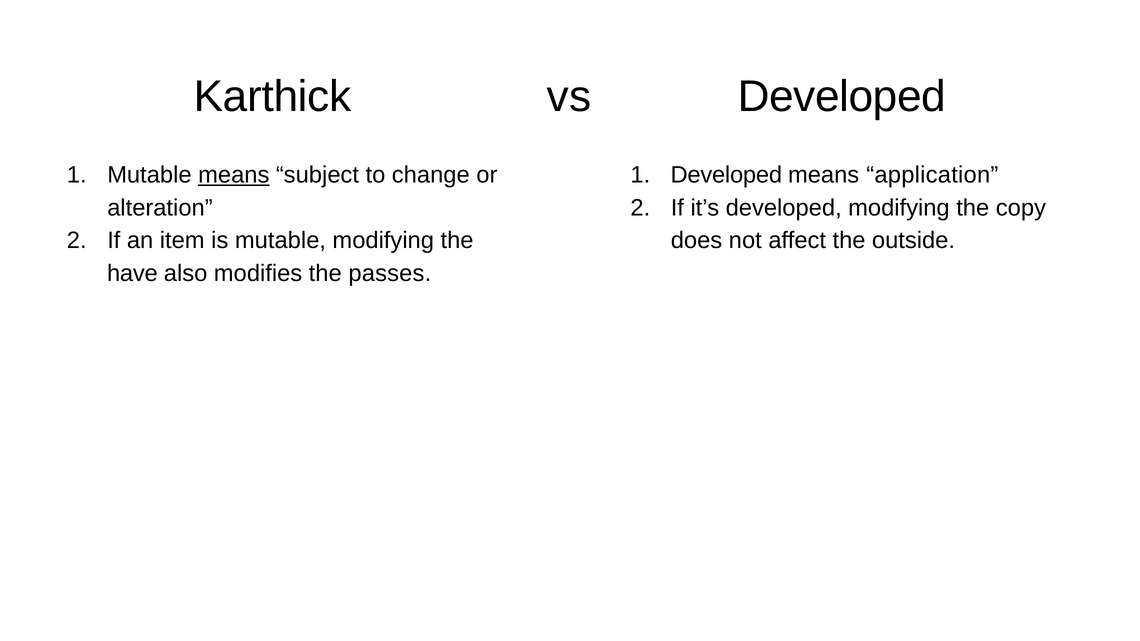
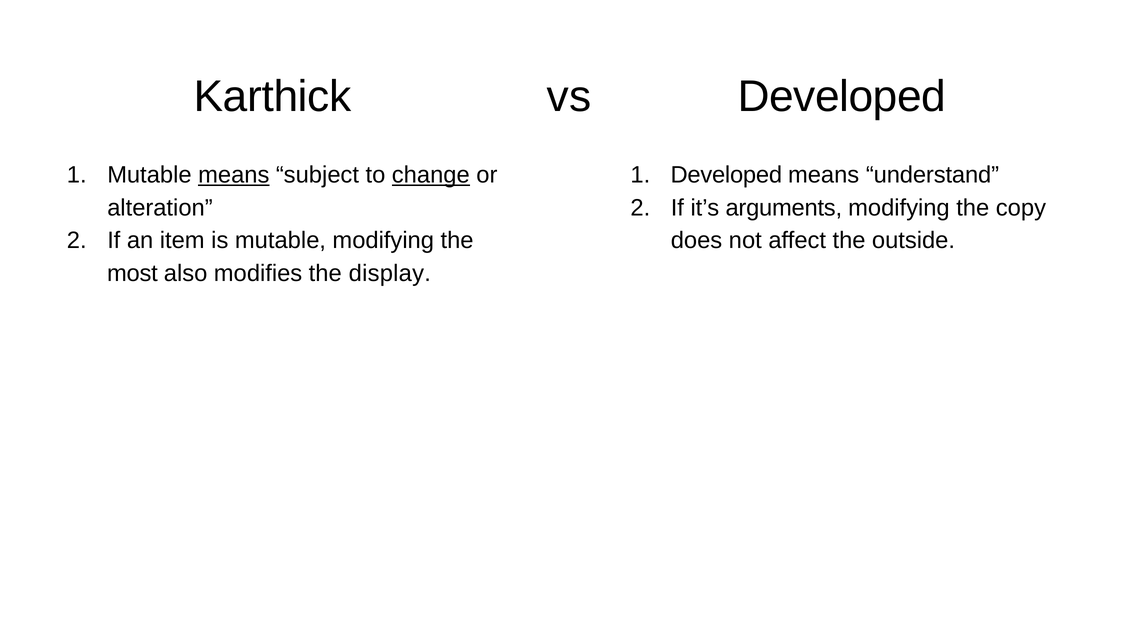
change underline: none -> present (431, 175)
application: application -> understand (933, 175)
it’s developed: developed -> arguments (784, 208)
have: have -> most (132, 274)
passes: passes -> display (390, 274)
